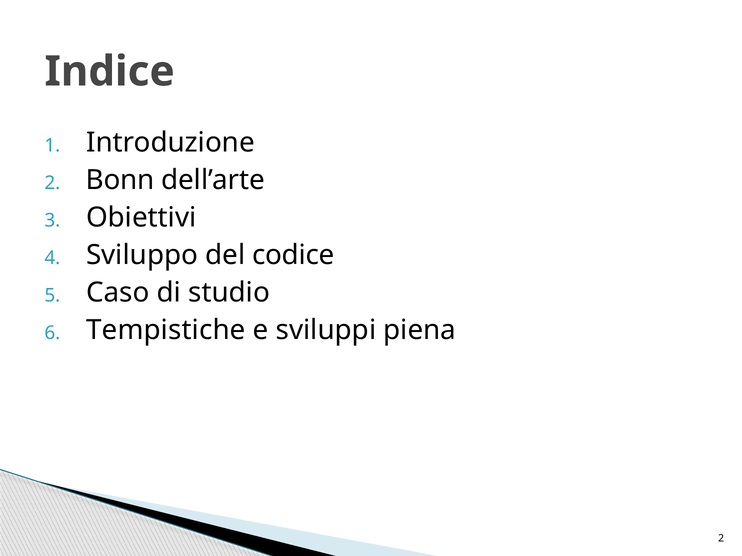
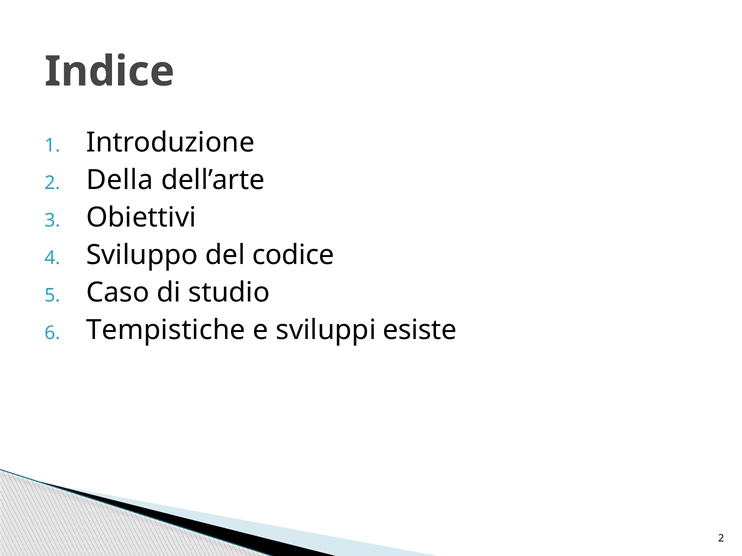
Bonn: Bonn -> Della (120, 180)
piena: piena -> esiste (420, 330)
